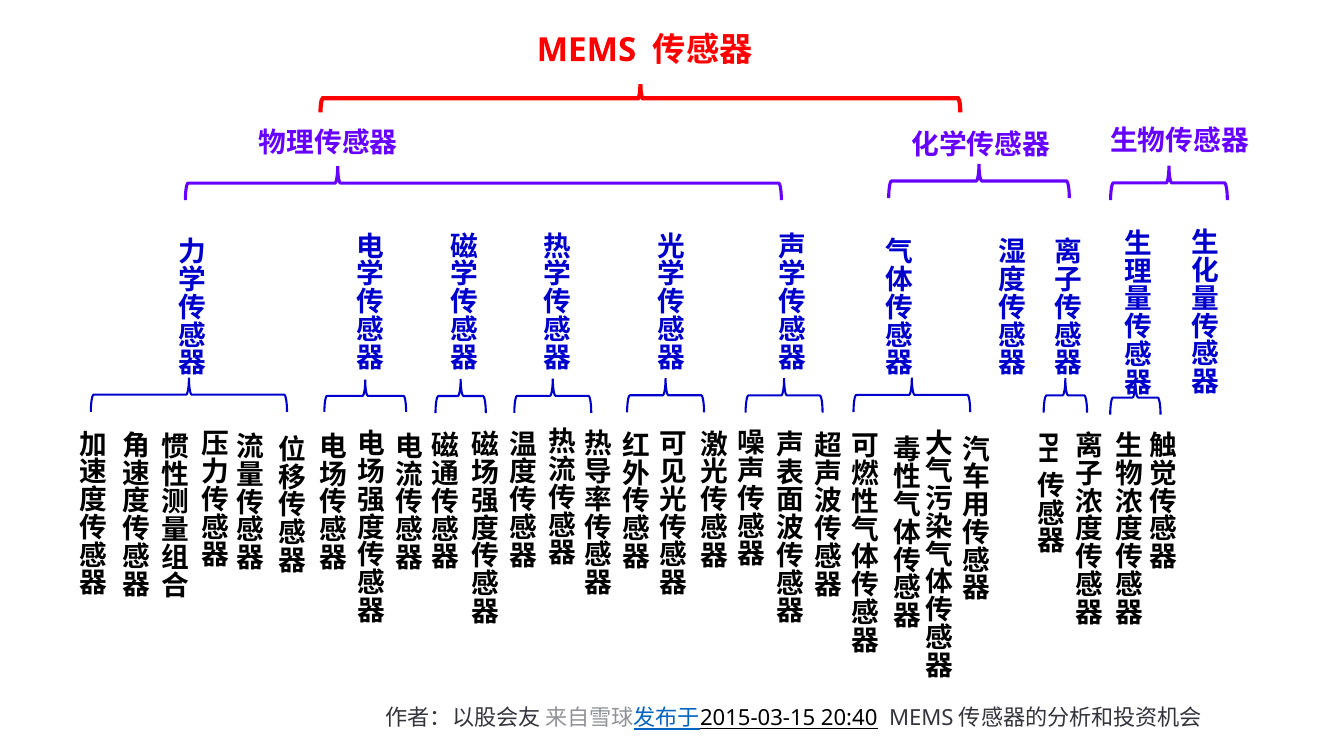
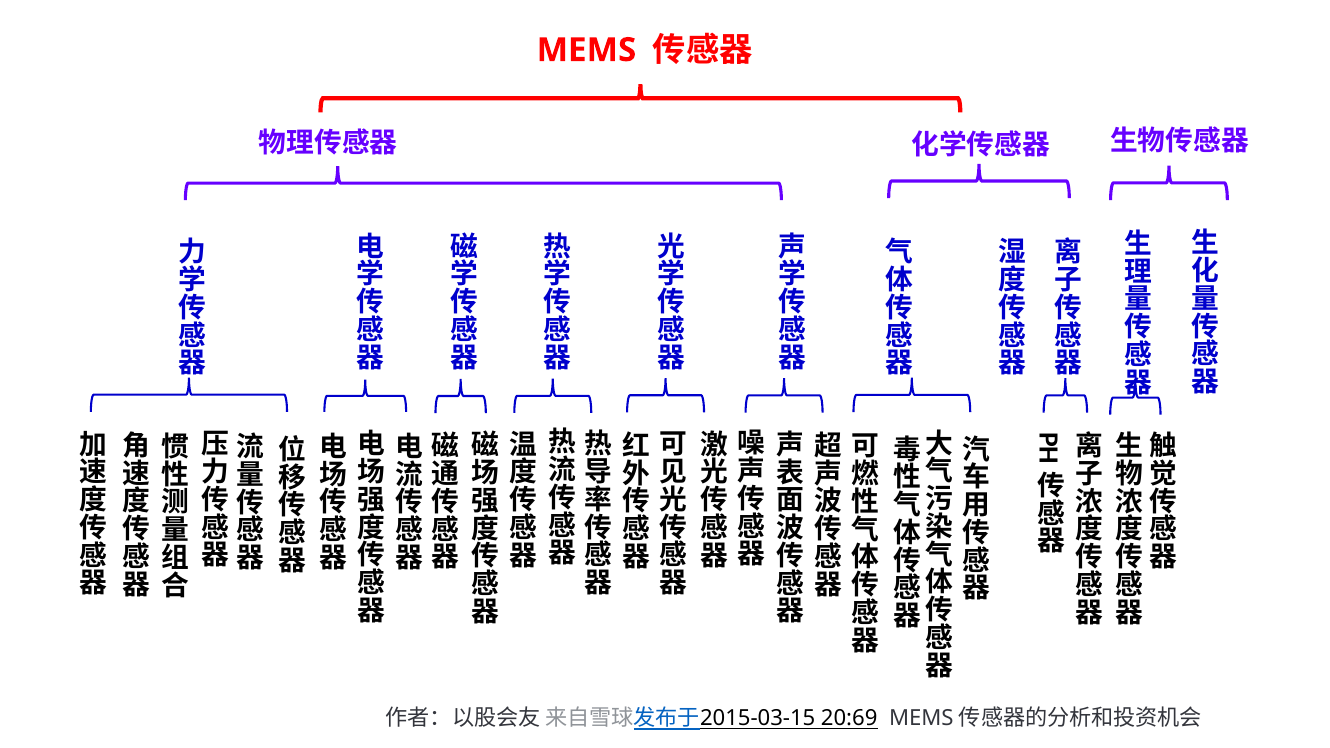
20:40: 20:40 -> 20:69 (849, 718)
